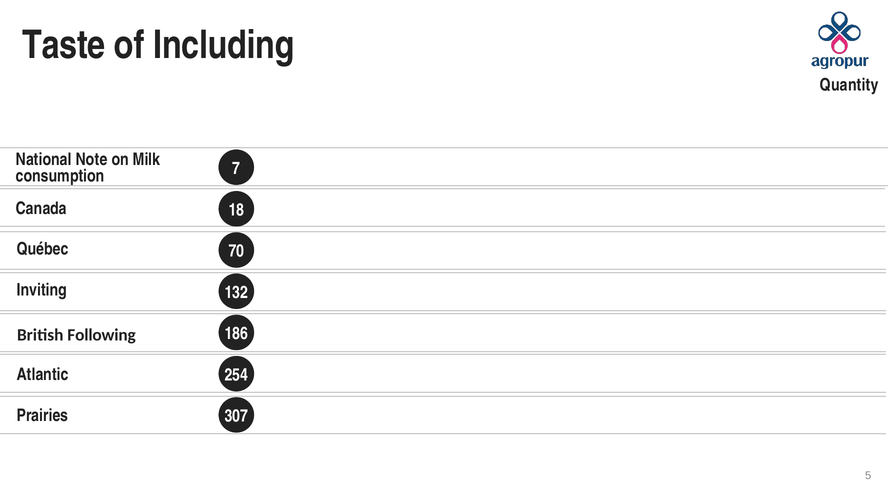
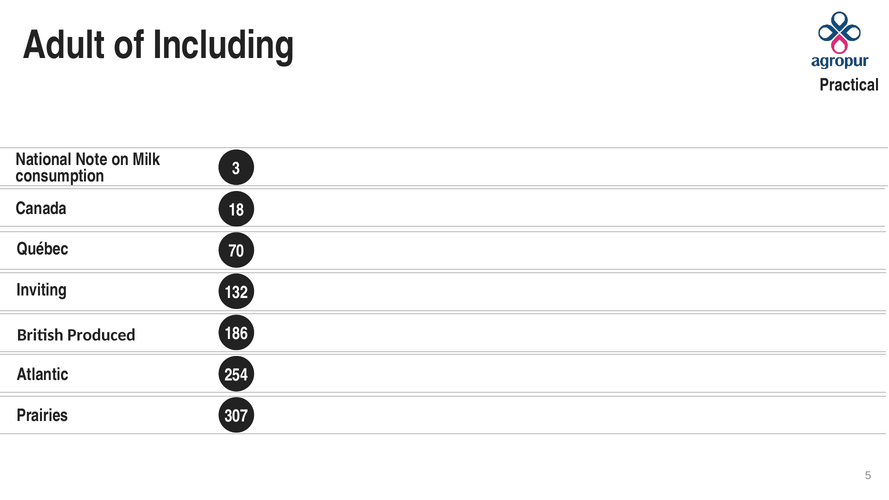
Taste: Taste -> Adult (64, 45)
Quantity: Quantity -> Practical (849, 85)
7: 7 -> 3 (236, 168)
Following: Following -> Produced (102, 335)
